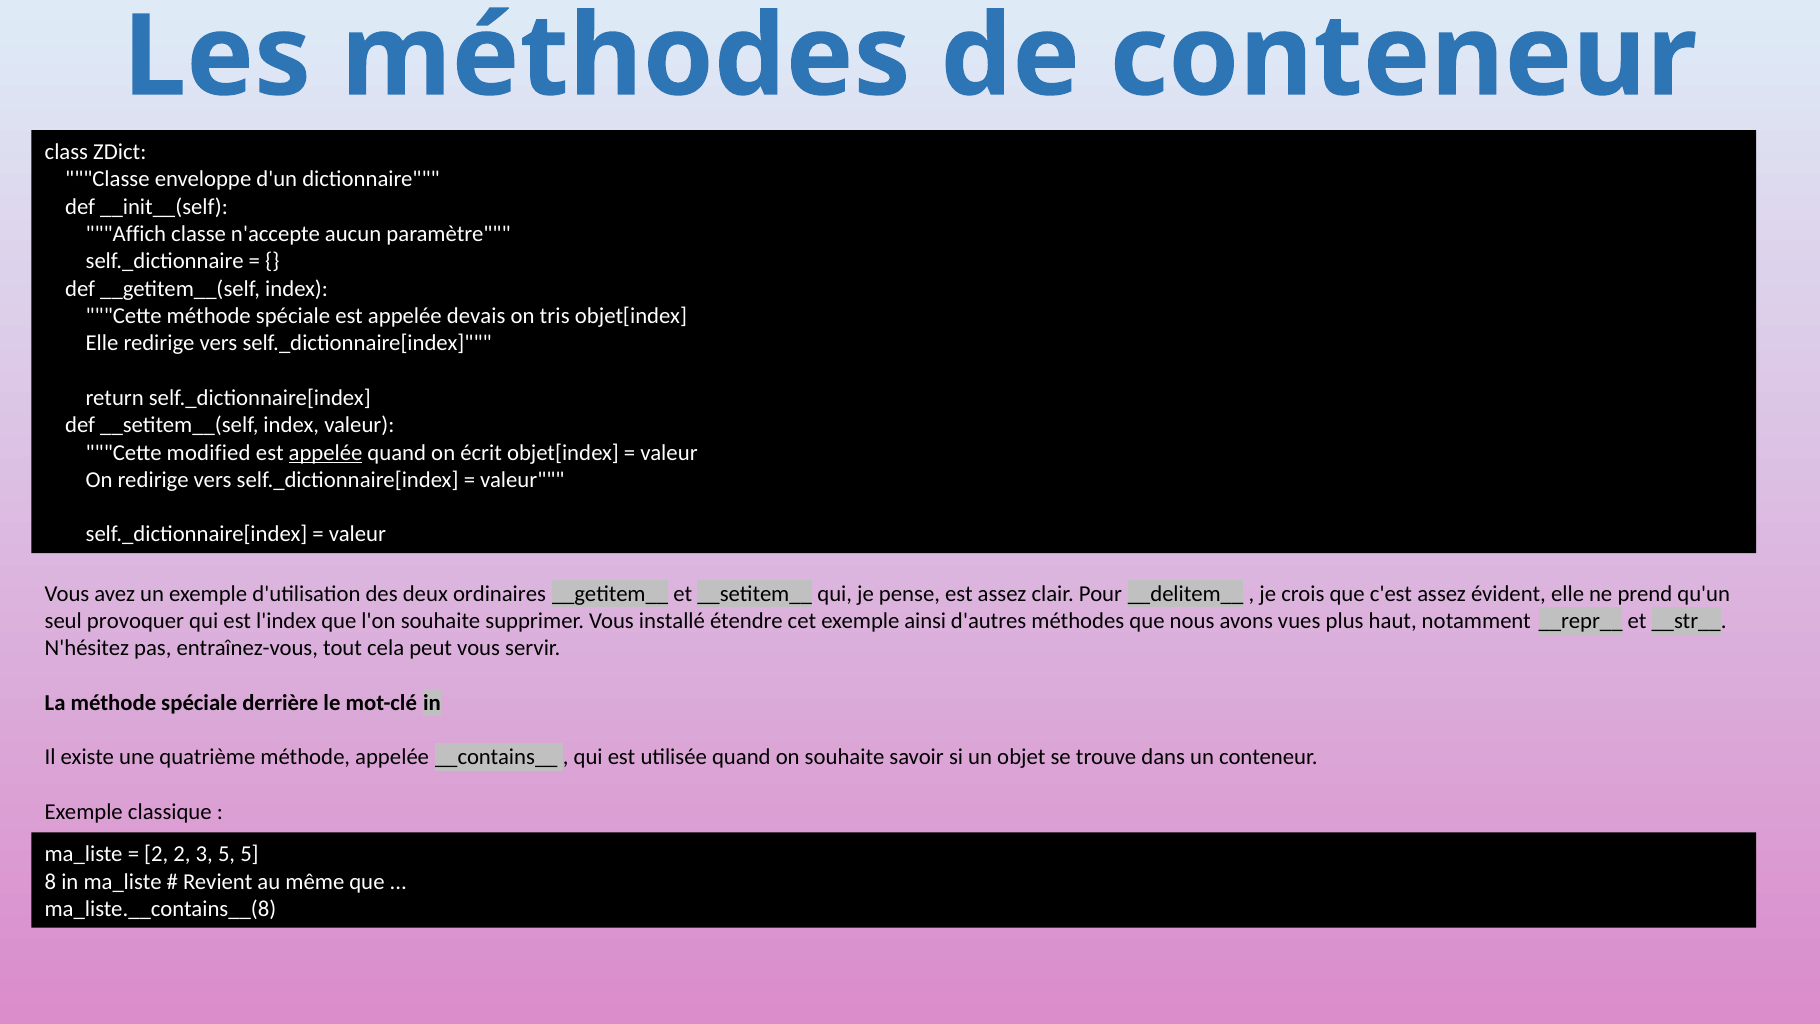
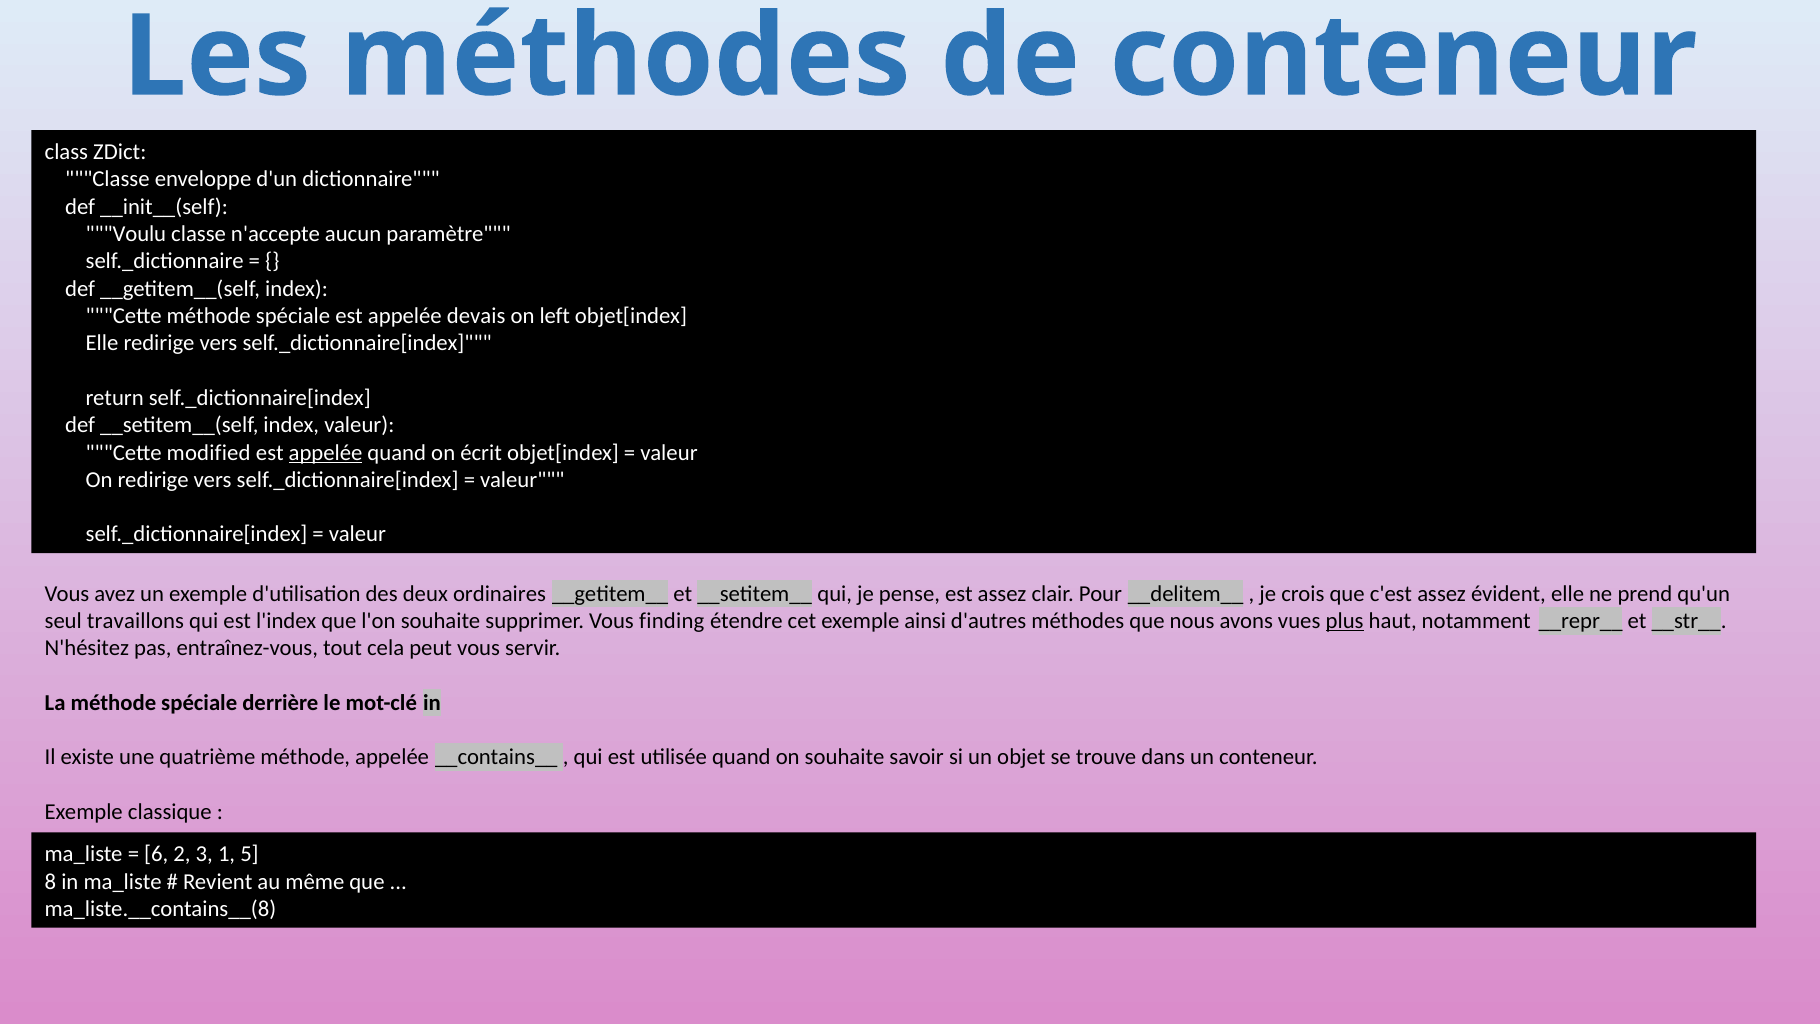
Affich: Affich -> Voulu (126, 234)
tris: tris -> left (555, 316)
provoquer: provoquer -> travaillons (135, 621)
installé: installé -> finding (672, 621)
plus underline: none -> present (1345, 621)
2: 2 -> 6 (156, 854)
3 5: 5 -> 1 (227, 854)
